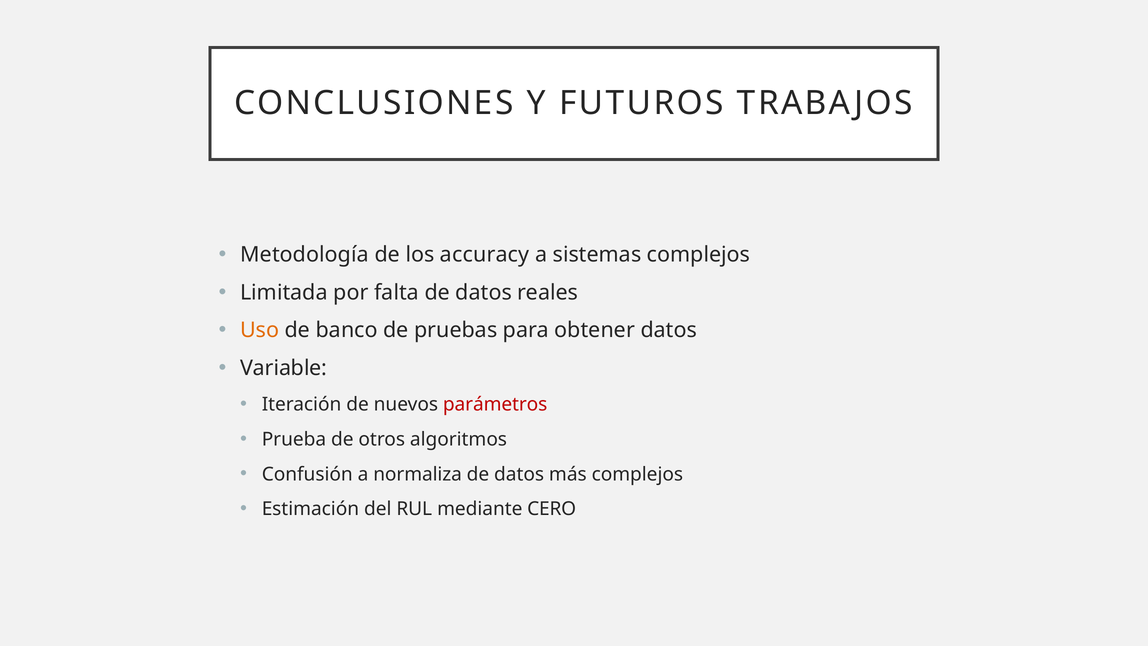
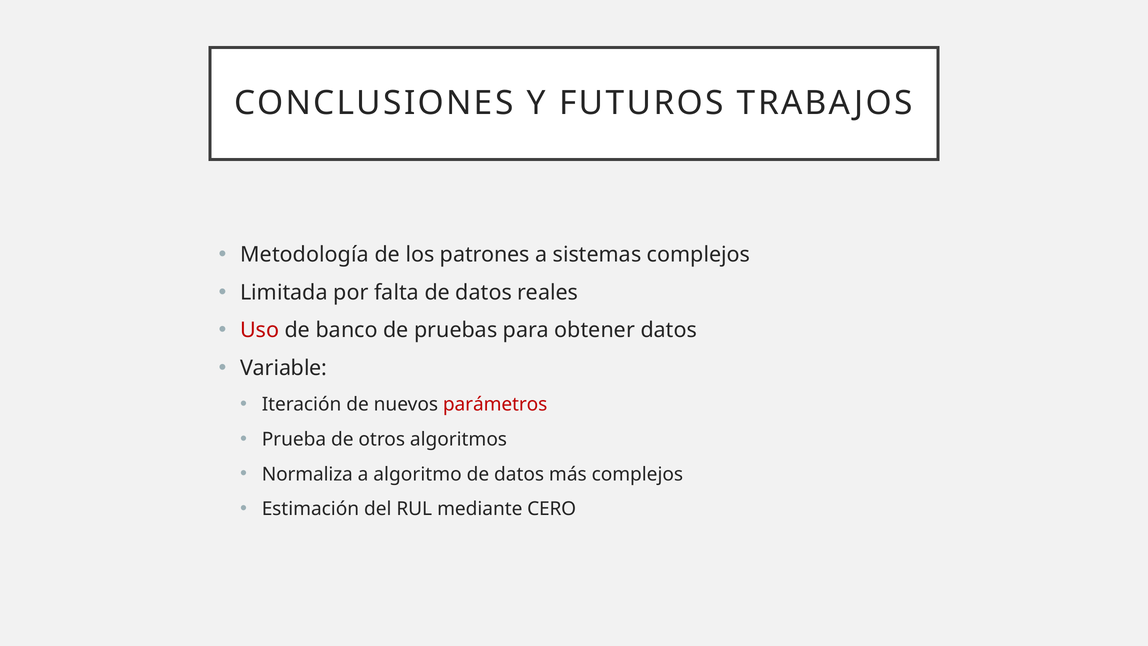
accuracy: accuracy -> patrones (485, 255)
Uso colour: orange -> red (260, 330)
Confusión: Confusión -> Normaliza (307, 474)
normaliza: normaliza -> algoritmo (418, 474)
